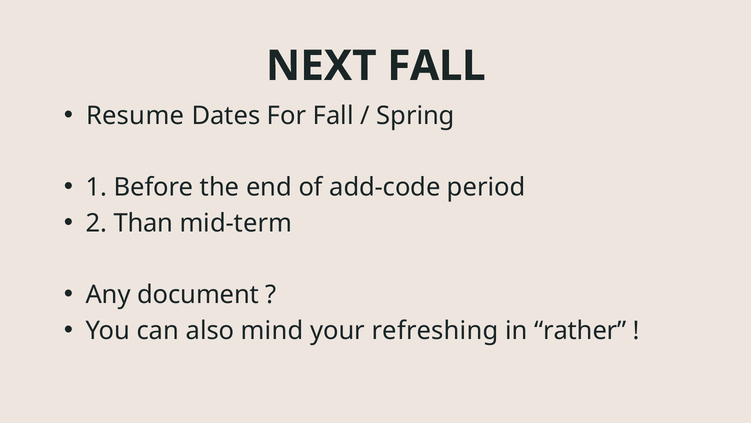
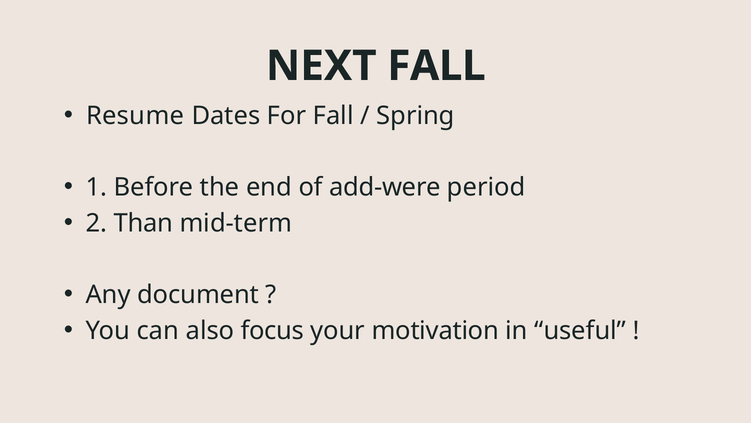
add-code: add-code -> add-were (385, 187)
mind: mind -> focus (272, 330)
refreshing: refreshing -> motivation (435, 330)
rather: rather -> useful (580, 330)
